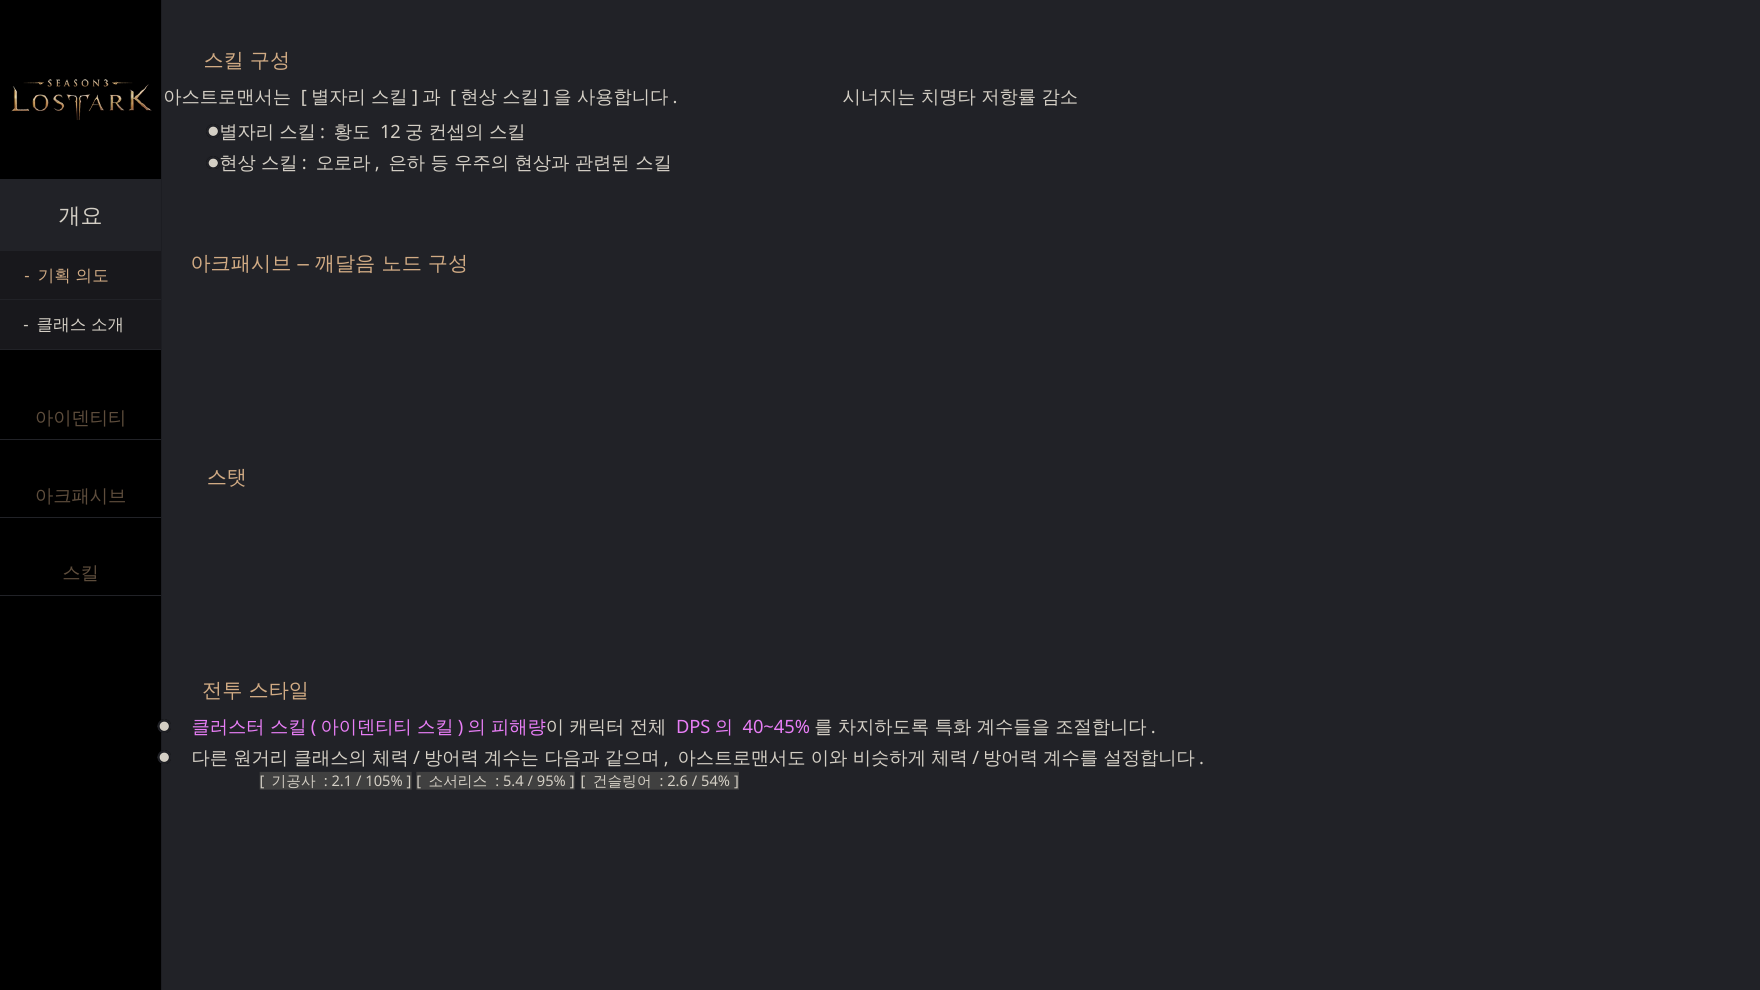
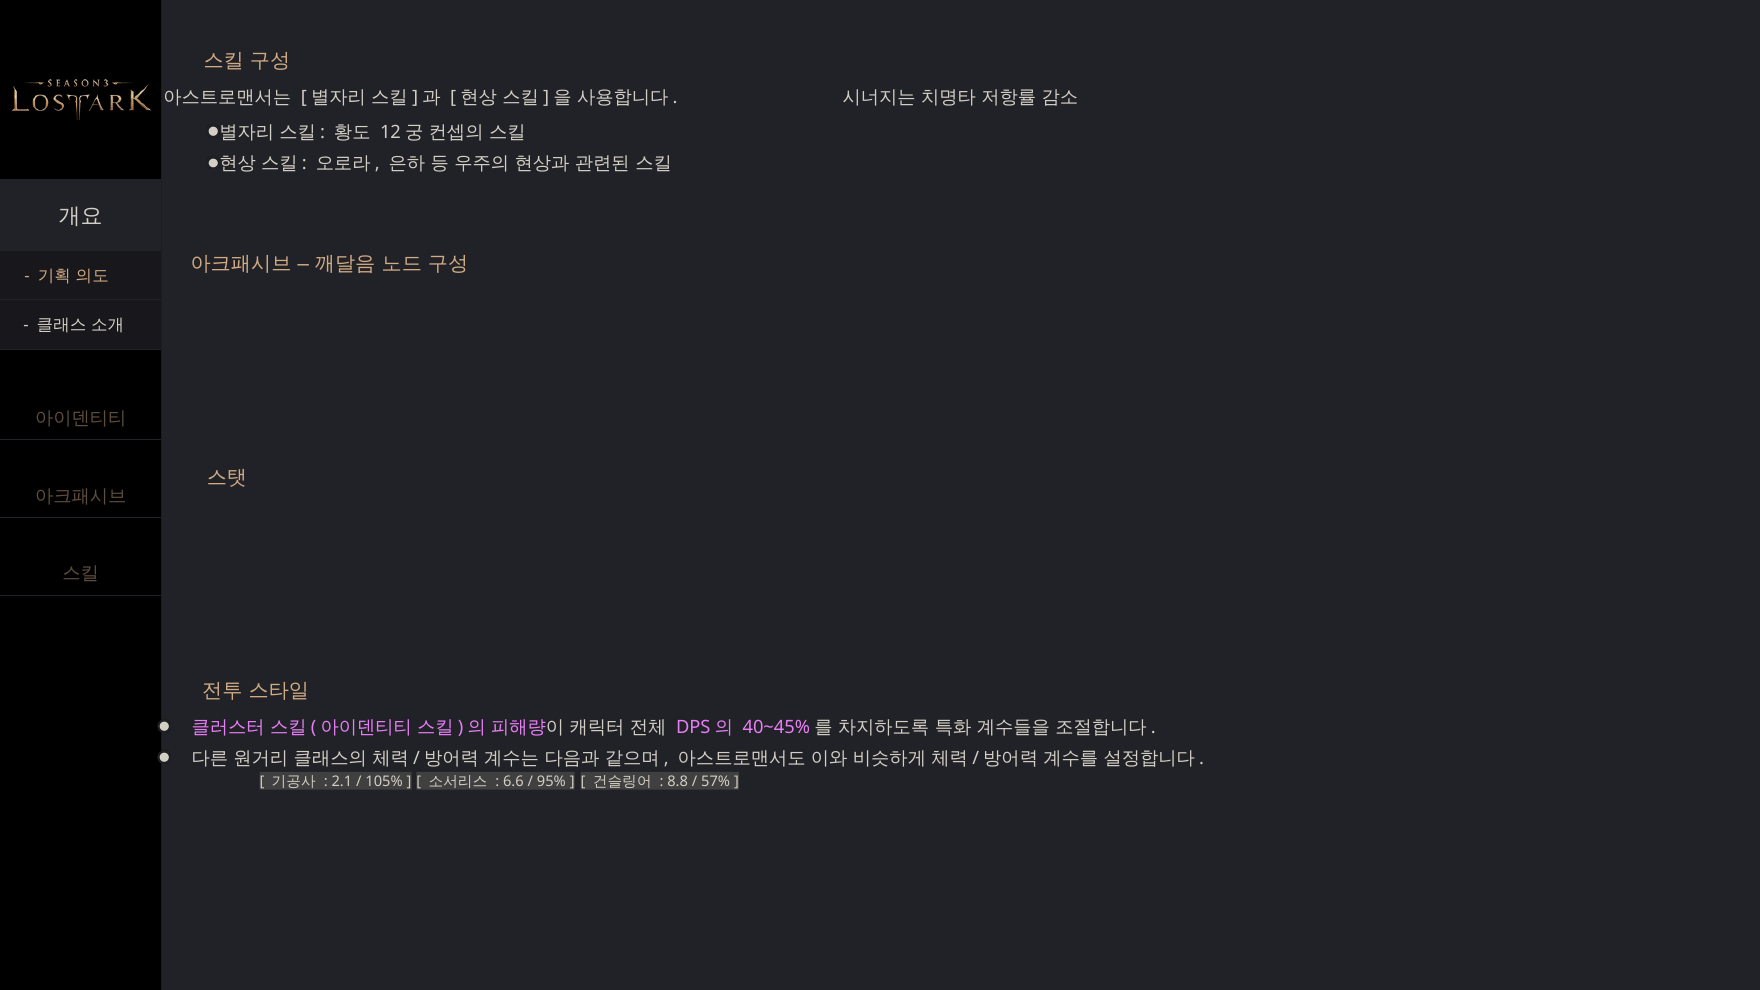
5.4: 5.4 -> 6.6 (513, 782)
2.6: 2.6 -> 8.8 (678, 782)
54%: 54% -> 57% (716, 782)
